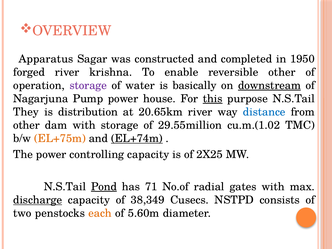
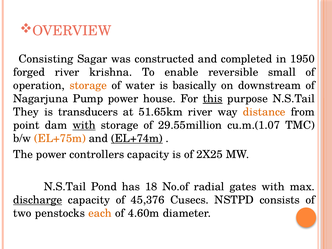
Apparatus: Apparatus -> Consisting (46, 59)
reversible other: other -> small (282, 72)
storage colour: purple -> orange (88, 85)
downstream underline: present -> none (269, 85)
distribution: distribution -> transducers (88, 112)
20.65km: 20.65km -> 51.65km (161, 112)
distance colour: blue -> orange (264, 112)
other: other -> point (26, 125)
with underline: none -> present (84, 125)
cu.m.(1.02: cu.m.(1.02 -> cu.m.(1.07 (254, 125)
controlling: controlling -> controllers (97, 155)
Pond underline: present -> none (104, 187)
71: 71 -> 18 (151, 187)
38,349: 38,349 -> 45,376 (148, 200)
5.60m: 5.60m -> 4.60m (144, 213)
